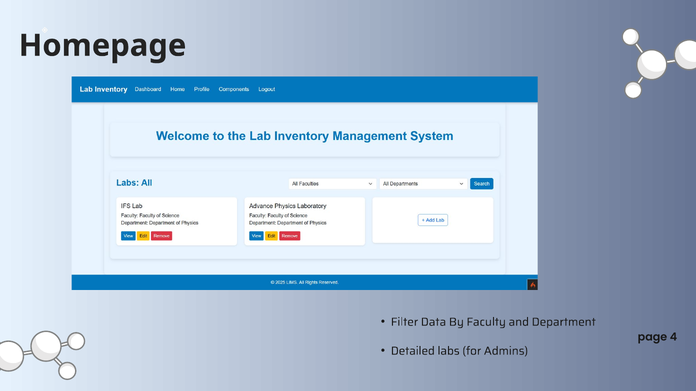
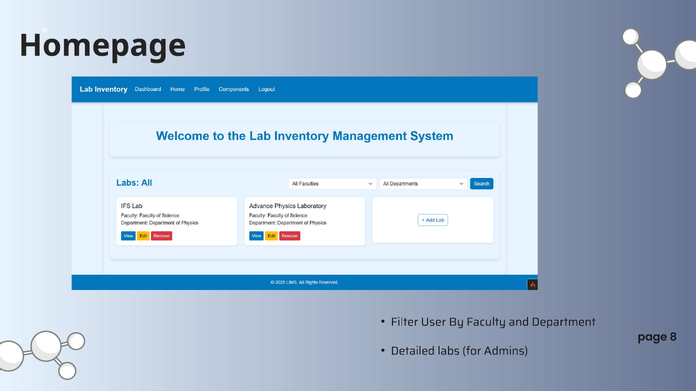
Data: Data -> User (433, 322)
4: 4 -> 8 (673, 338)
